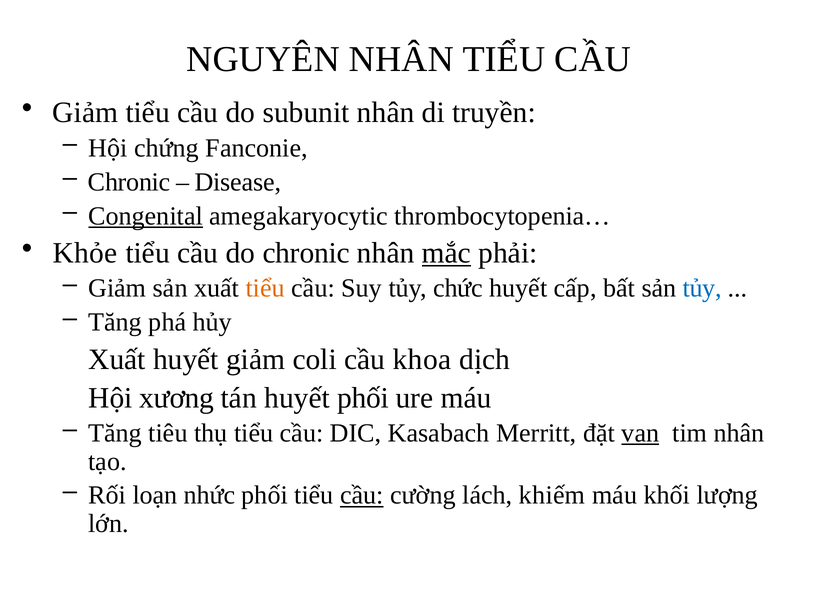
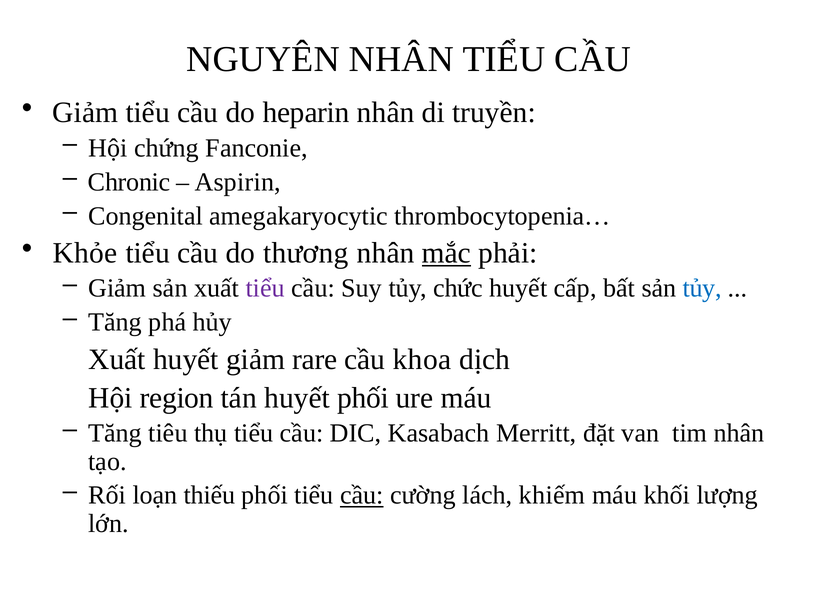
subunit: subunit -> heparin (306, 113)
Disease: Disease -> Aspirin (238, 182)
Congenital underline: present -> none (146, 216)
do chronic: chronic -> thương (306, 253)
tiểu colour: orange -> purple (265, 288)
coli: coli -> rare (315, 359)
xương: xương -> region (177, 397)
van underline: present -> none (640, 433)
nhức: nhức -> thiếu (210, 495)
